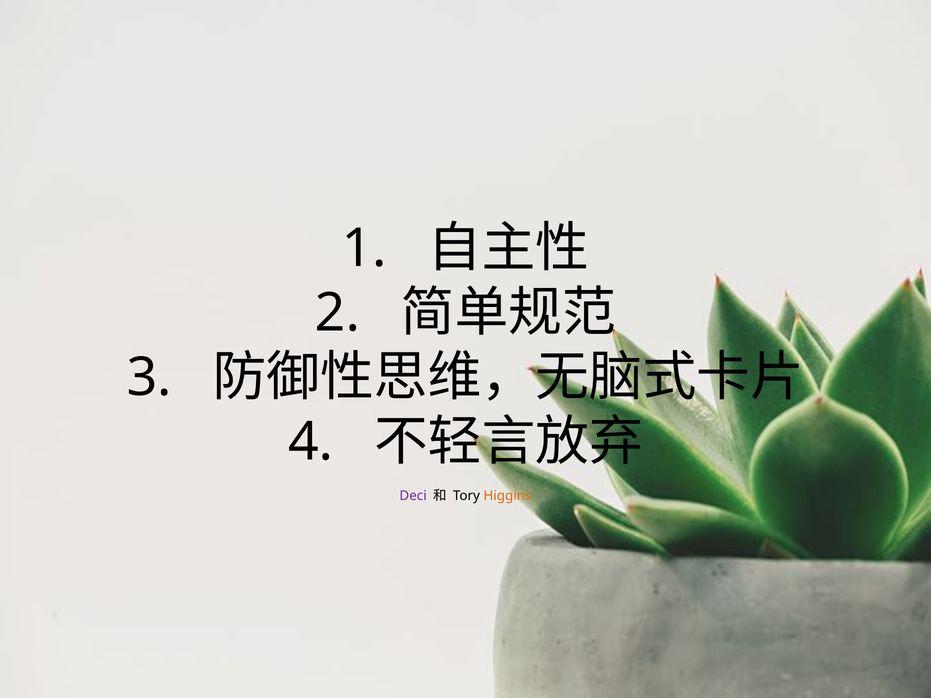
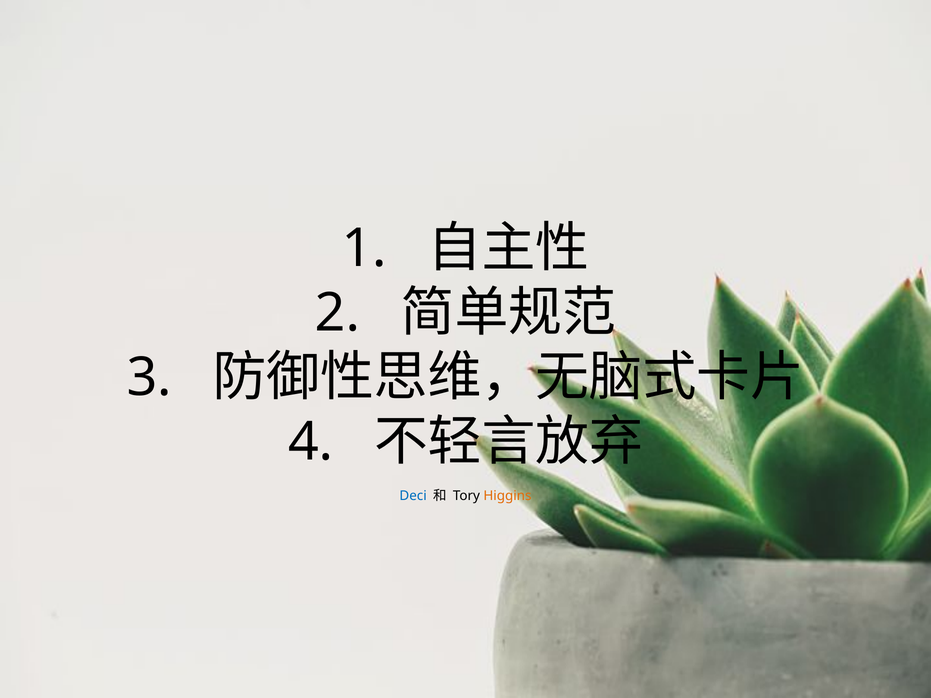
Deci colour: purple -> blue (413, 496)
